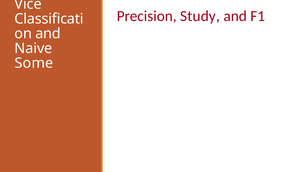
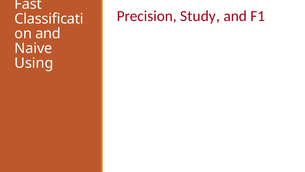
Vice: Vice -> Fast (28, 4)
Some: Some -> Using (34, 63)
